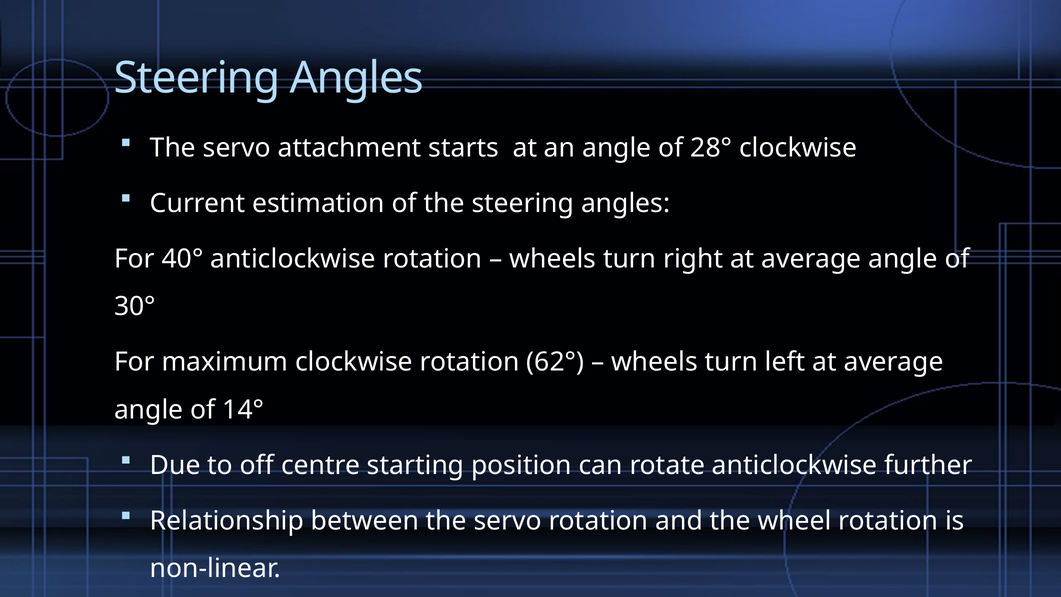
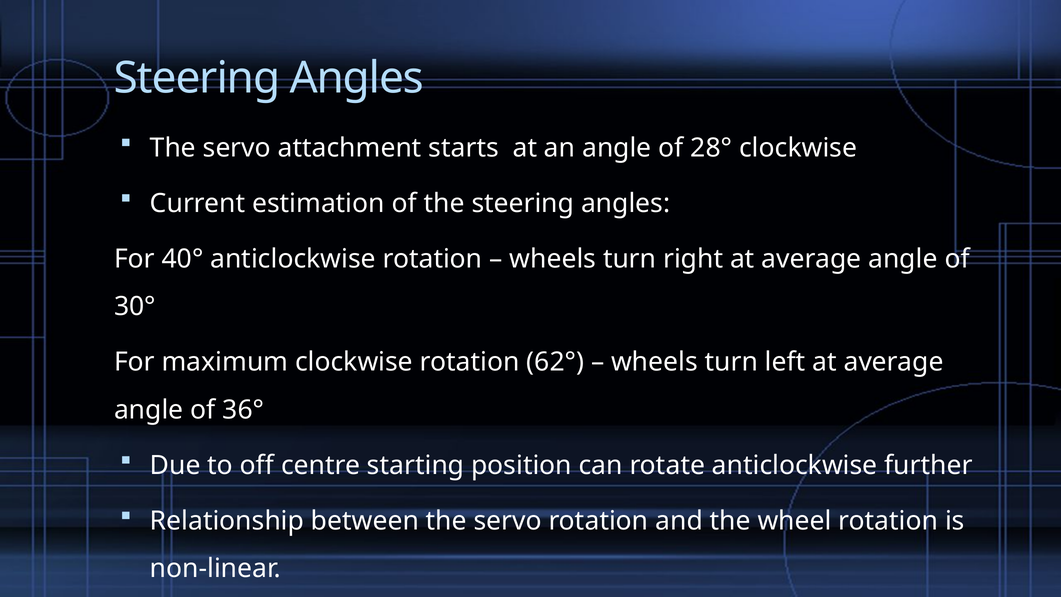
14°: 14° -> 36° (243, 410)
